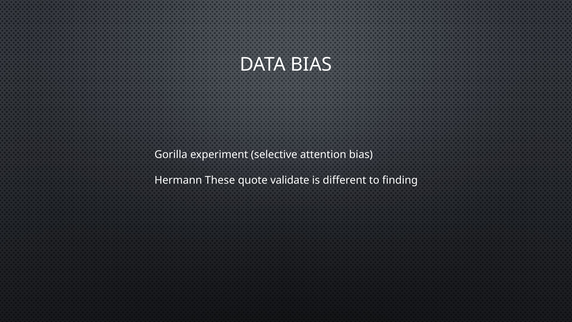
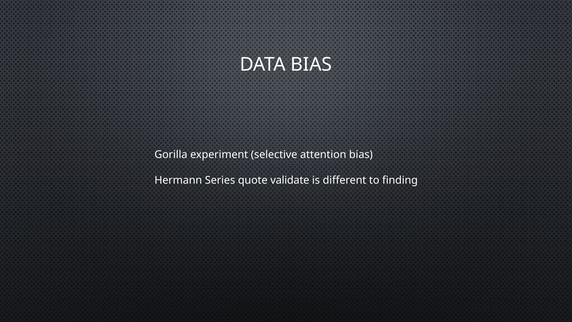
These: These -> Series (220, 180)
